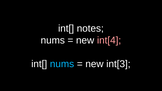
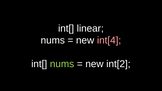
notes: notes -> linear (90, 28)
nums colour: light blue -> light green (62, 64)
int[3: int[3 -> int[2 (118, 64)
